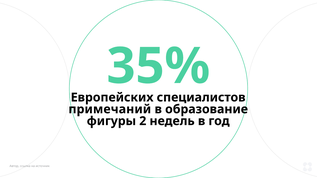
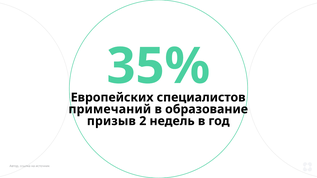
фигуры: фигуры -> призыв (111, 121)
